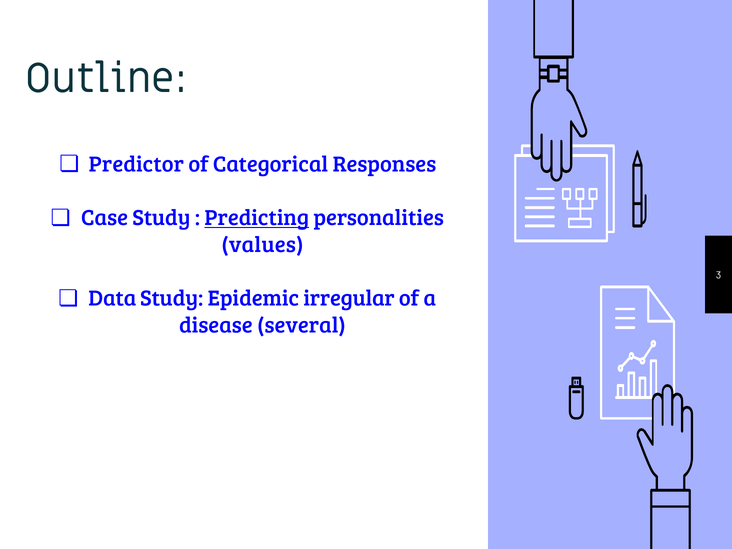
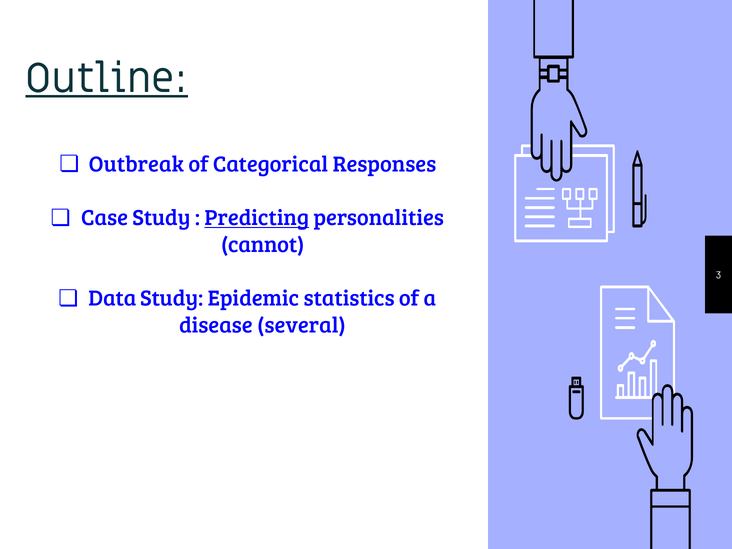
Outline underline: none -> present (106, 78)
Predictor: Predictor -> Outbreak (136, 164)
values: values -> cannot (263, 245)
irregular: irregular -> statistics (349, 298)
